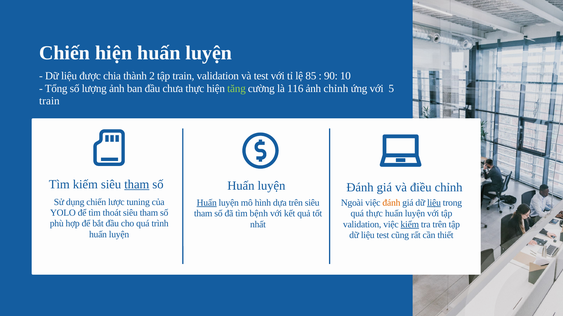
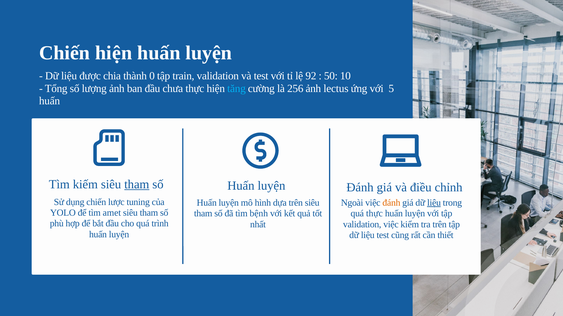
2: 2 -> 0 (152, 76)
85: 85 -> 92 (311, 76)
90: 90 -> 50 (331, 76)
tăng colour: light green -> light blue (236, 89)
116: 116 -> 256 (295, 89)
ảnh chỉnh: chỉnh -> lectus (336, 89)
train: train -> huấn (50, 101)
Huấn underline: present -> none (207, 203)
thoát: thoát -> amet (112, 213)
kiểm underline: present -> none (410, 225)
